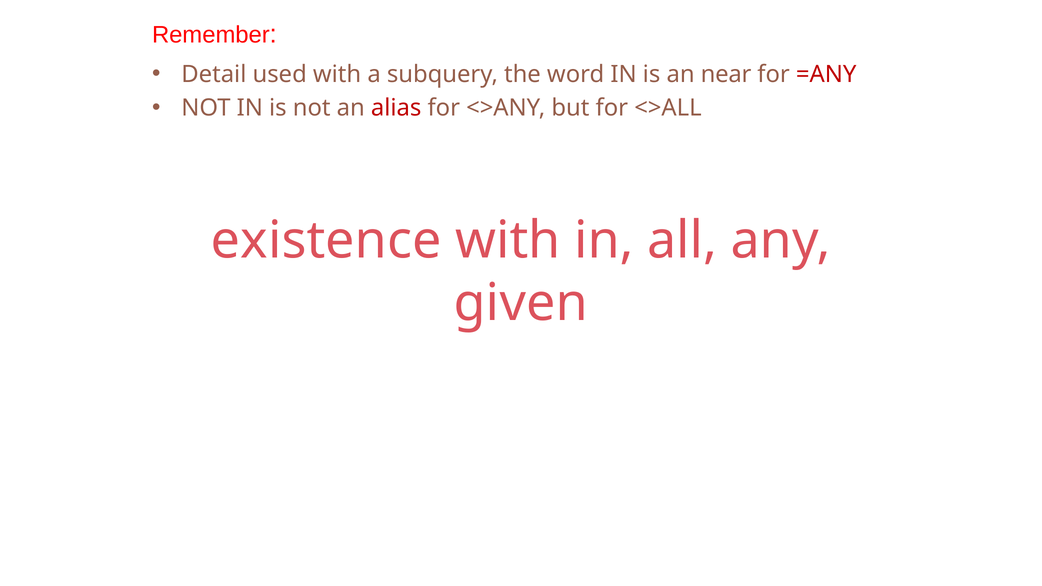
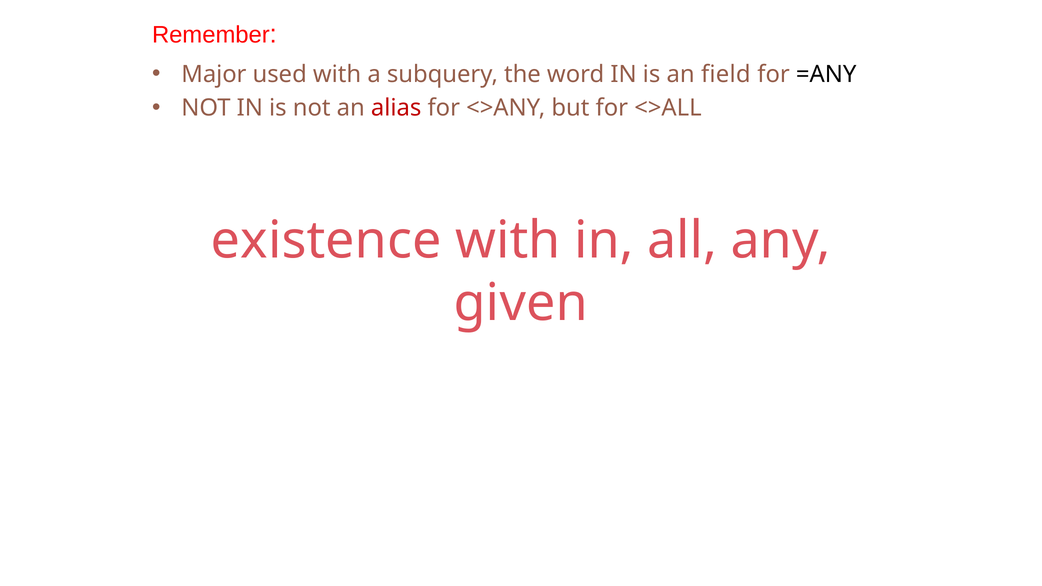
Detail: Detail -> Major (214, 74)
near: near -> field (726, 74)
=ANY colour: red -> black (826, 74)
